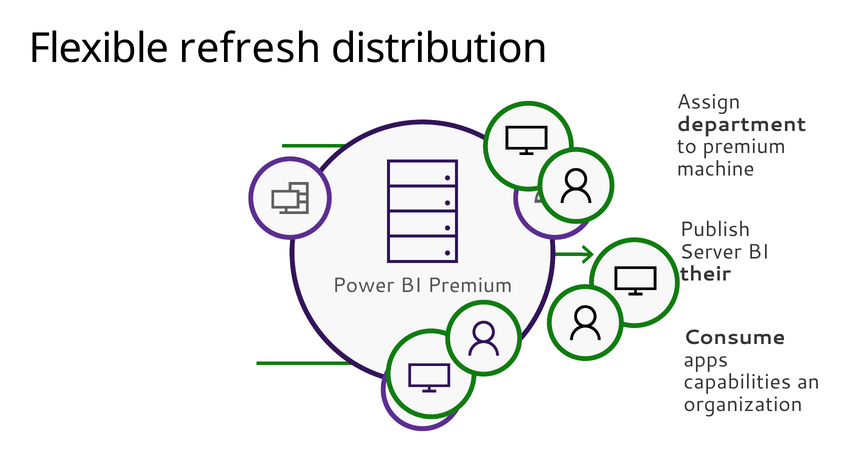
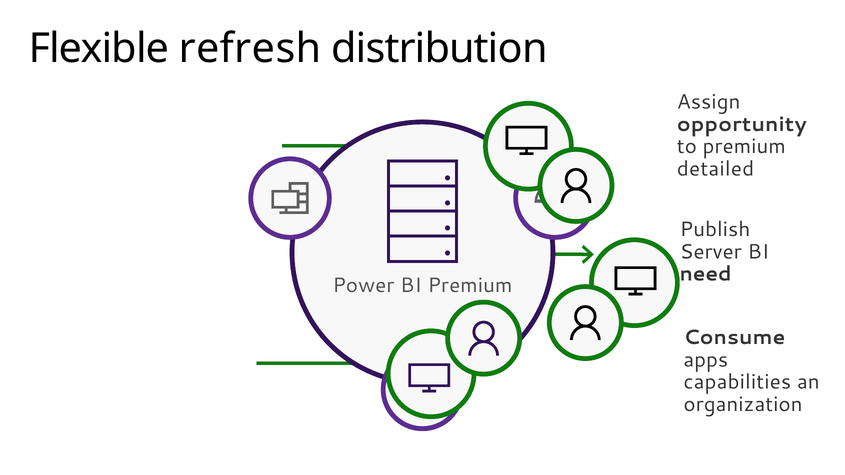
department: department -> opportunity (742, 124)
machine: machine -> detailed (716, 169)
their: their -> need (706, 274)
